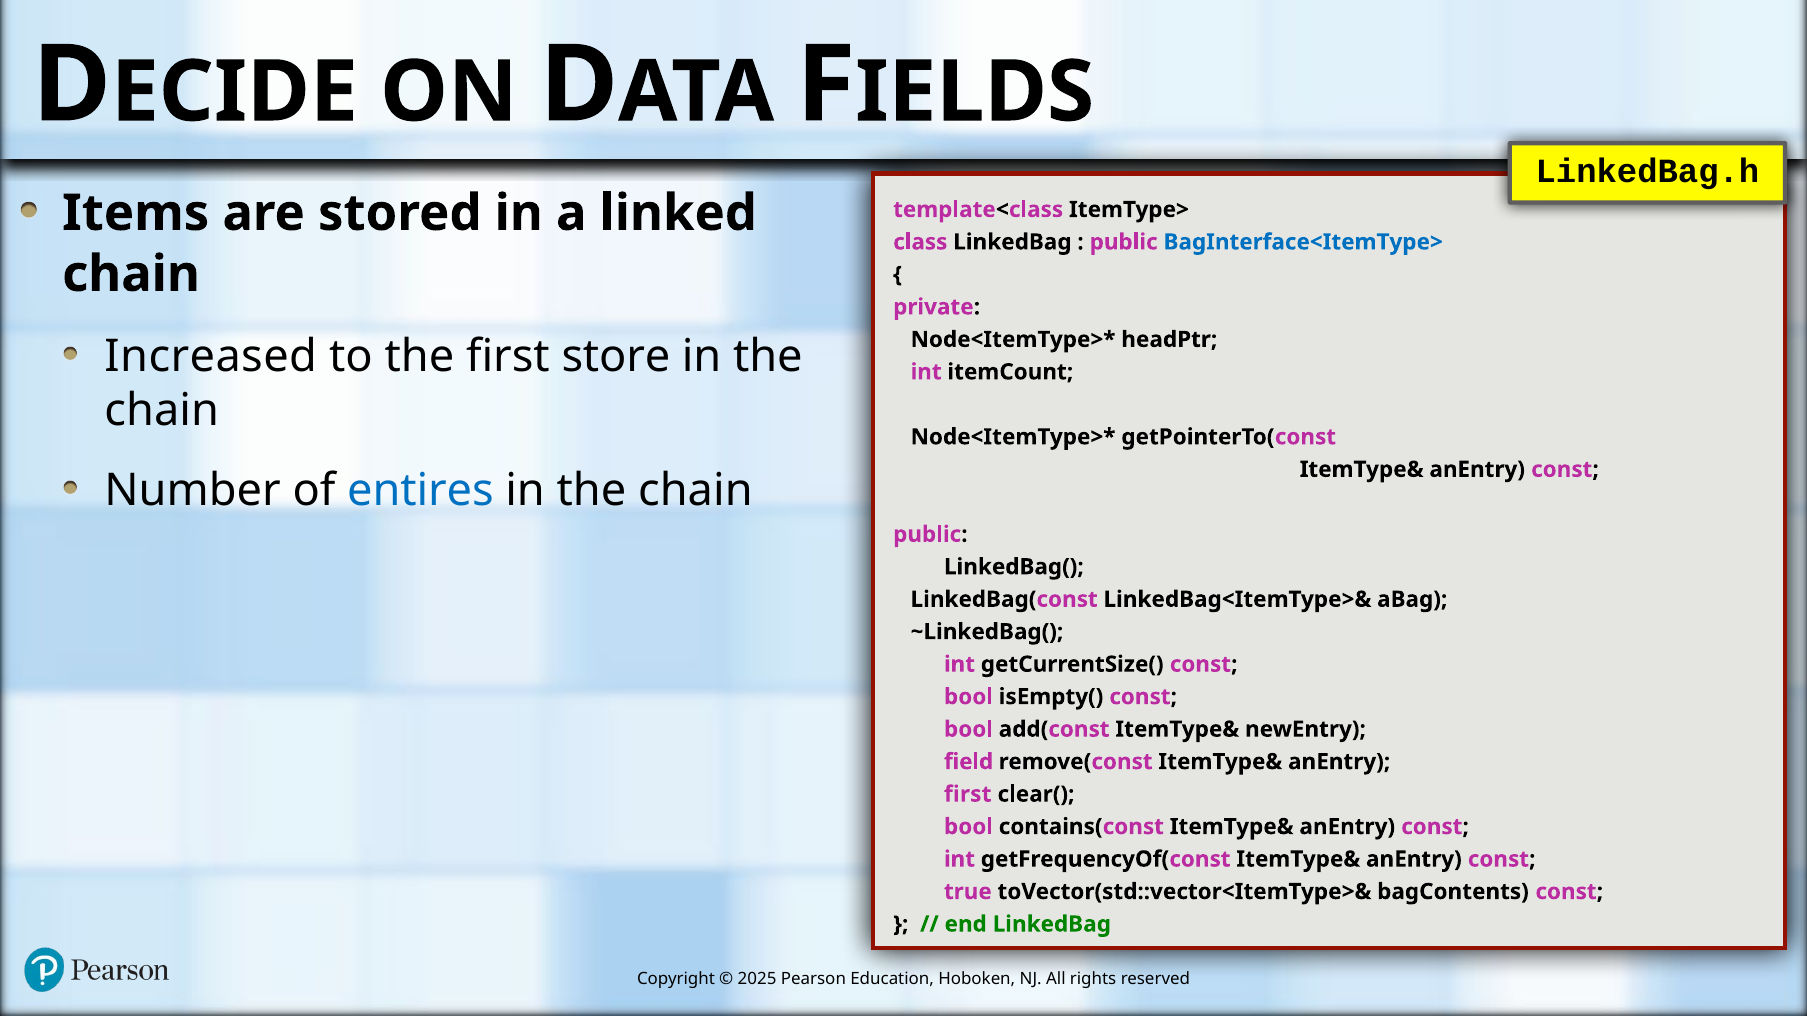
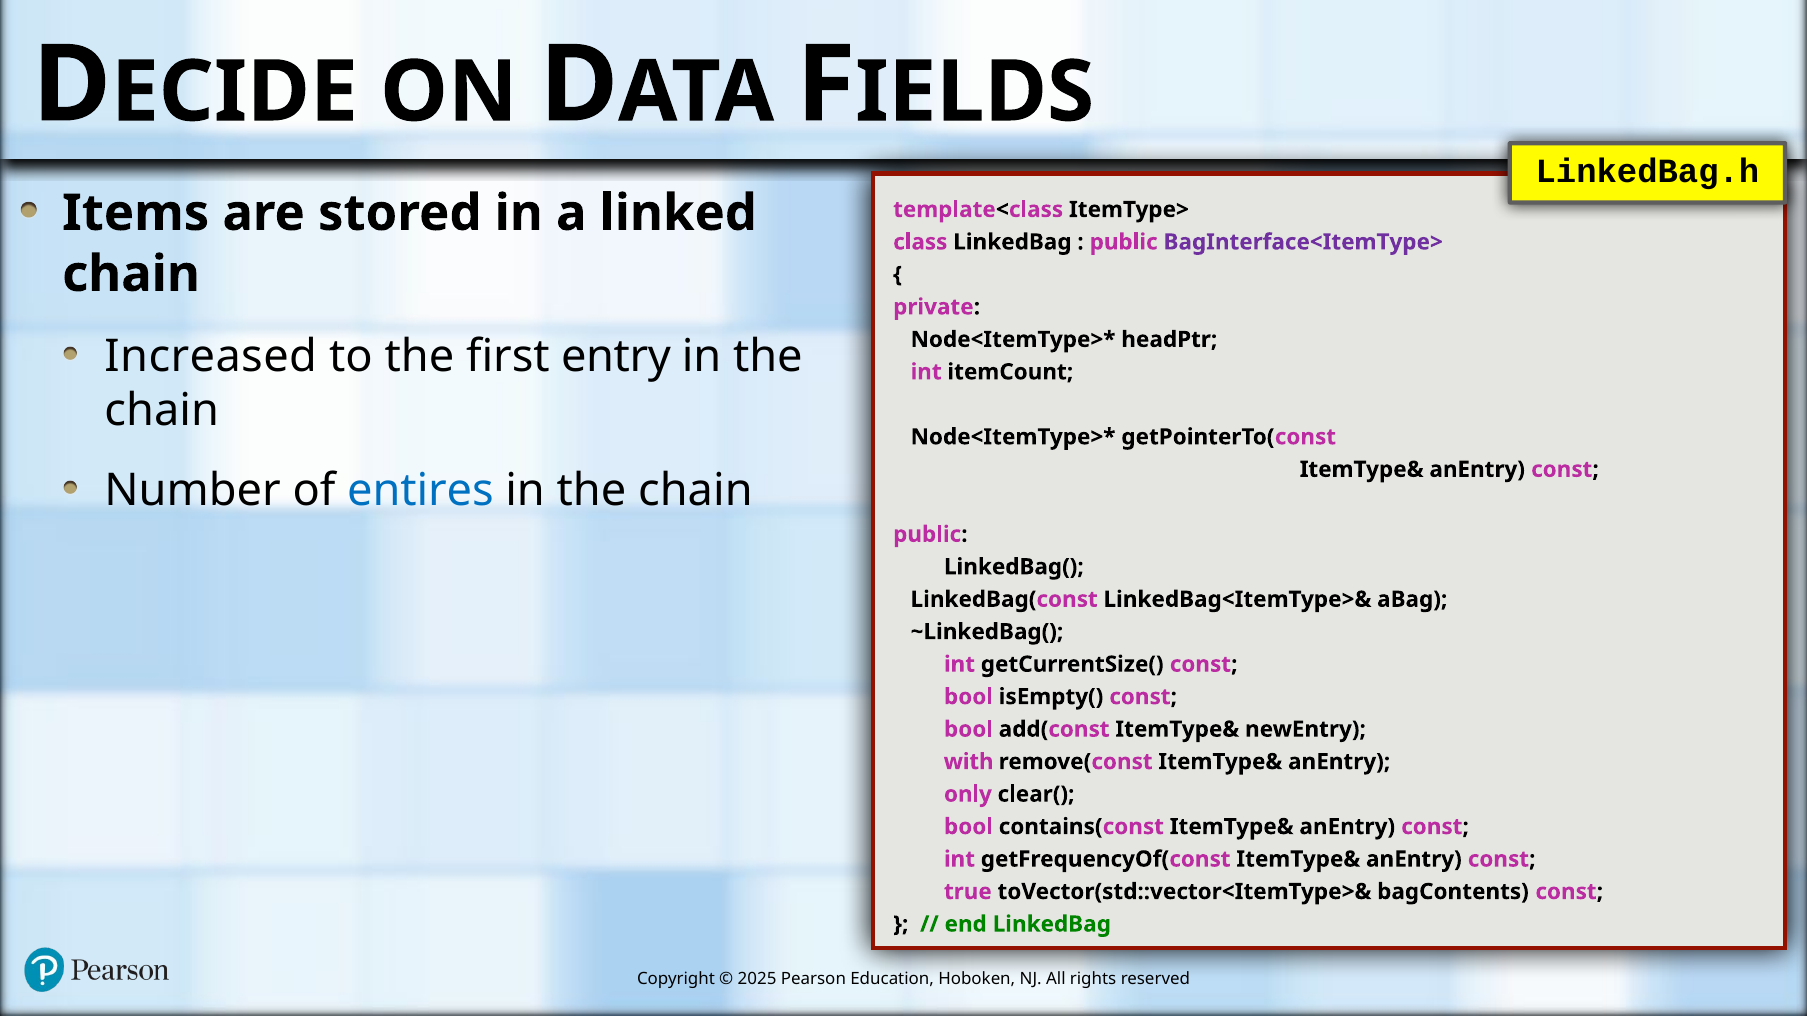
BagInterface<ItemType> colour: blue -> purple (1303, 242)
store: store -> entry (616, 357)
field: field -> with (969, 762)
first: first -> only (968, 795)
